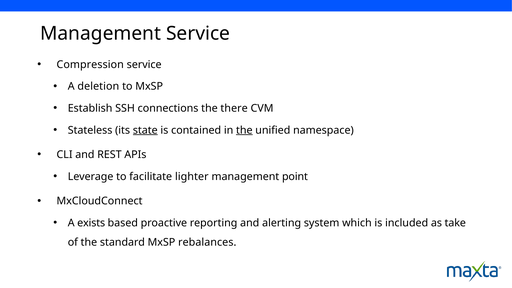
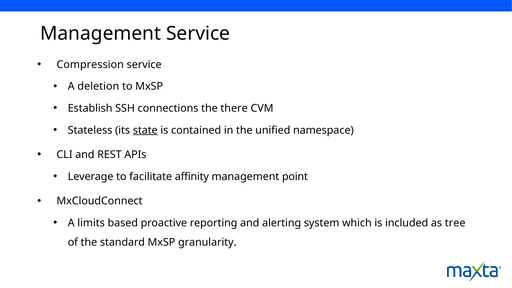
the underline: present -> none (244, 130)
lighter: lighter -> affinity (192, 177)
exists: exists -> limits (91, 223)
take: take -> tree (455, 223)
rebalances: rebalances -> granularity (207, 242)
